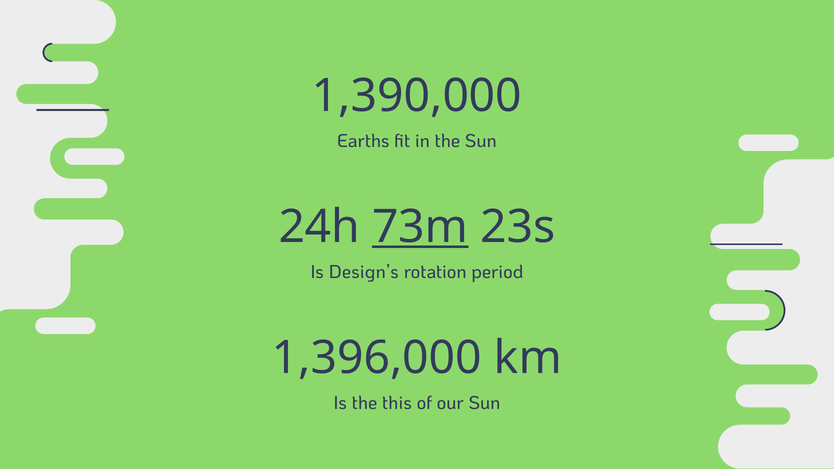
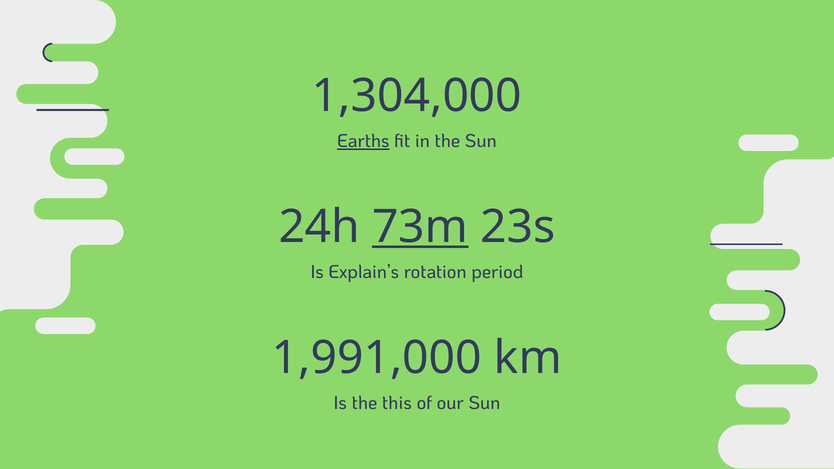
1,390,000: 1,390,000 -> 1,304,000 (417, 96)
Earths underline: none -> present (363, 141)
Design’s: Design’s -> Explain’s (364, 272)
1,396,000: 1,396,000 -> 1,991,000 (377, 358)
